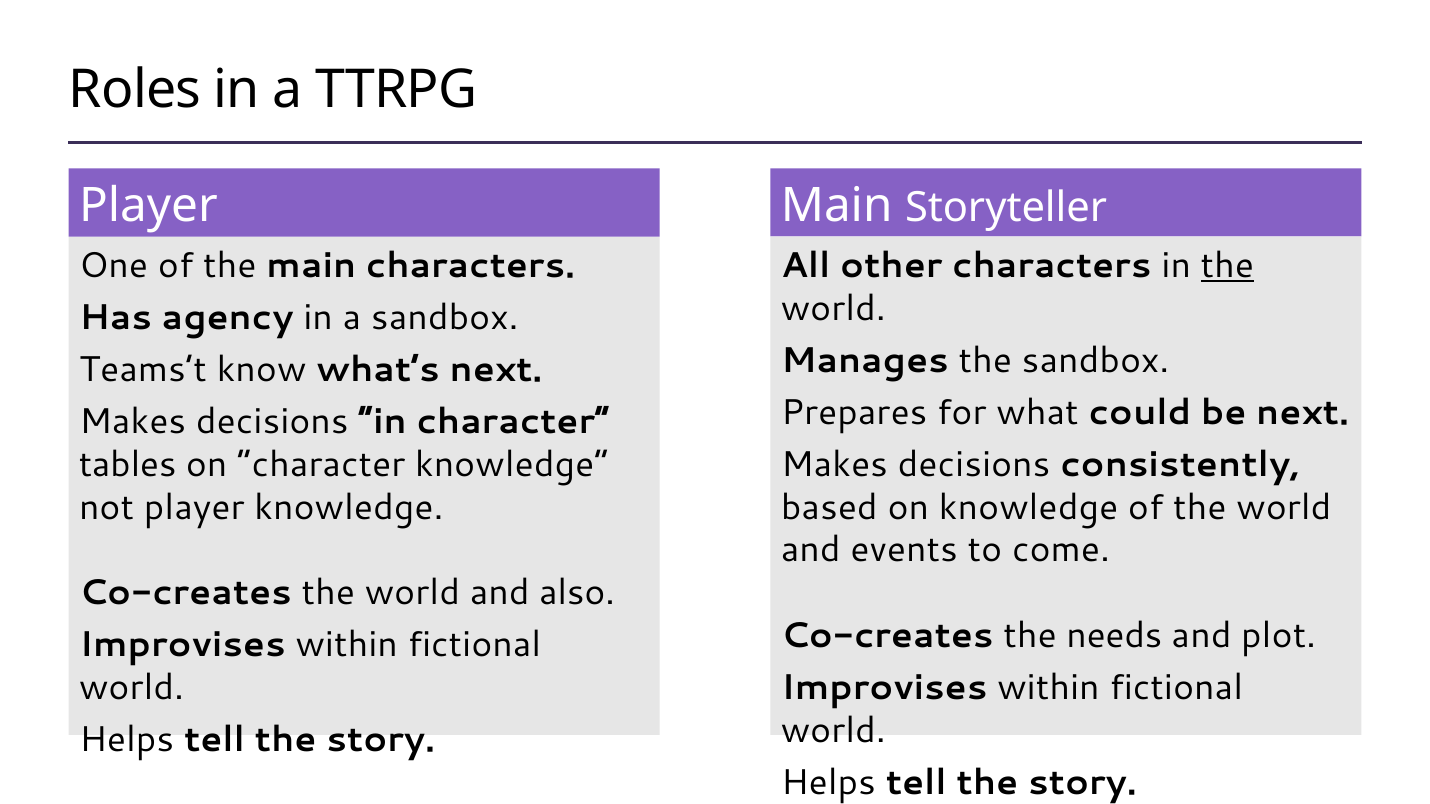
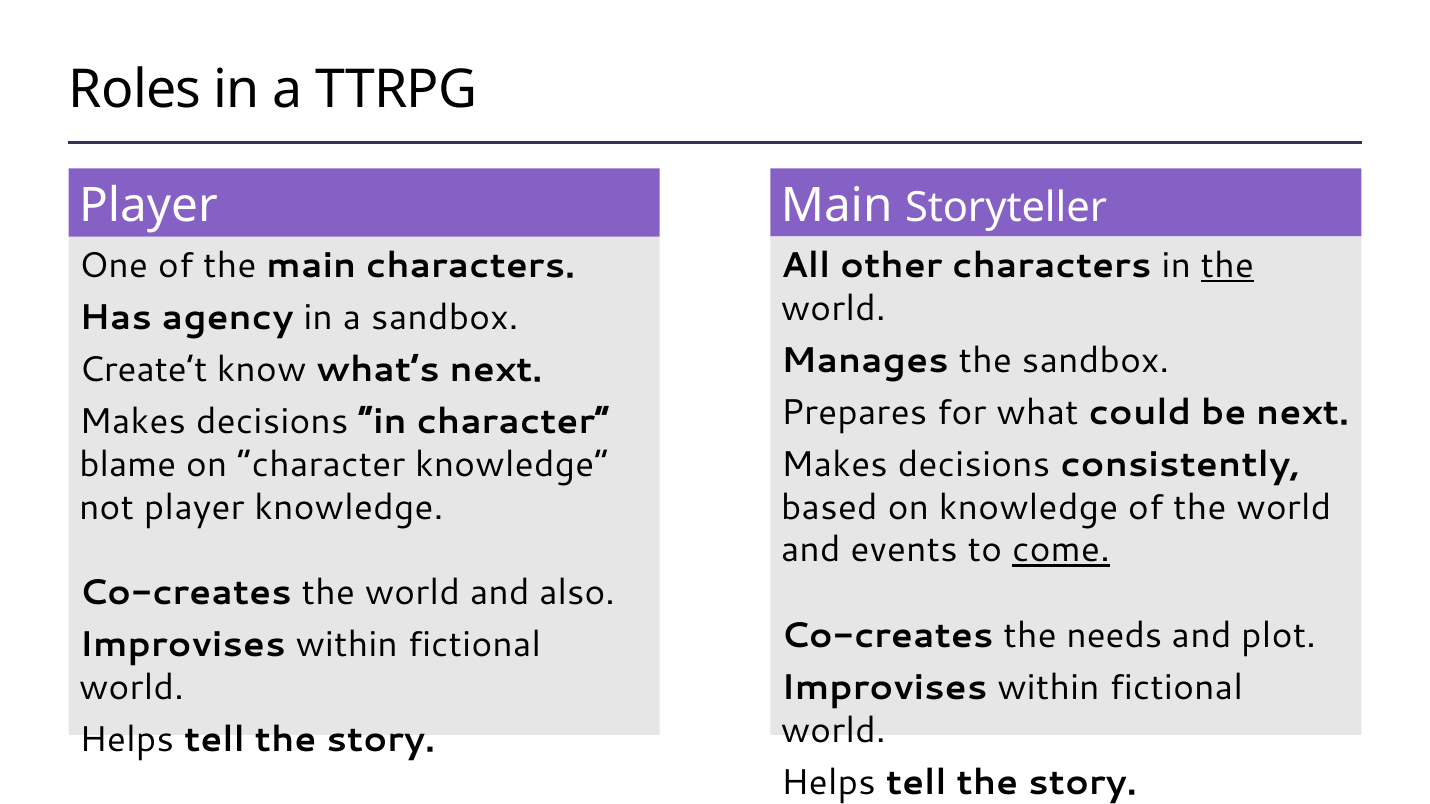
Teams’t: Teams’t -> Create’t (143, 370)
tables: tables -> blame (128, 465)
come underline: none -> present (1061, 550)
